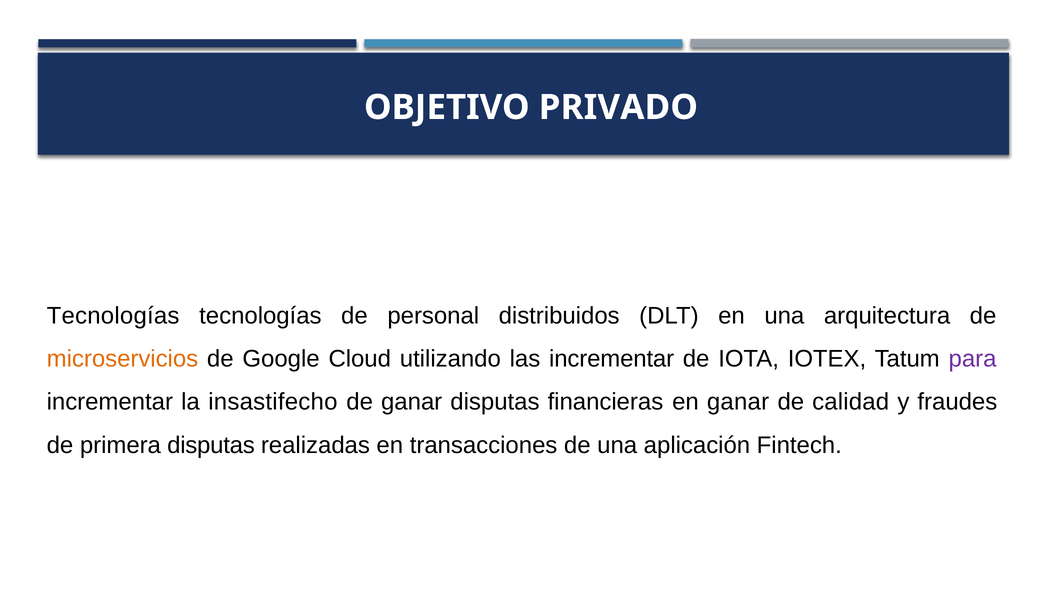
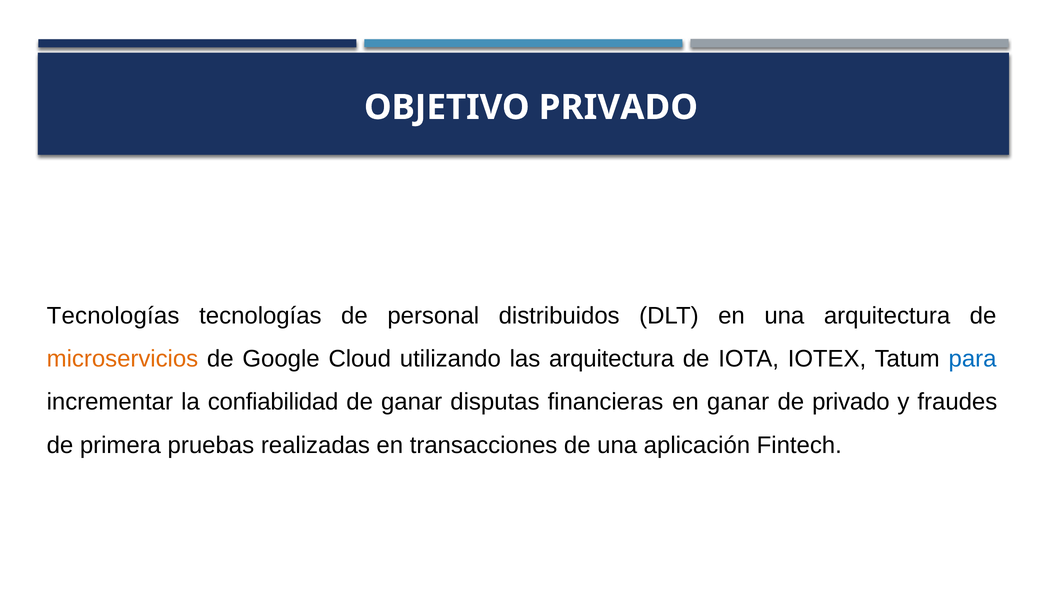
las incrementar: incrementar -> arquitectura (612, 359)
para colour: purple -> blue (973, 359)
insastifecho: insastifecho -> confiabilidad (273, 402)
de calidad: calidad -> privado (851, 402)
primera disputas: disputas -> pruebas (211, 445)
